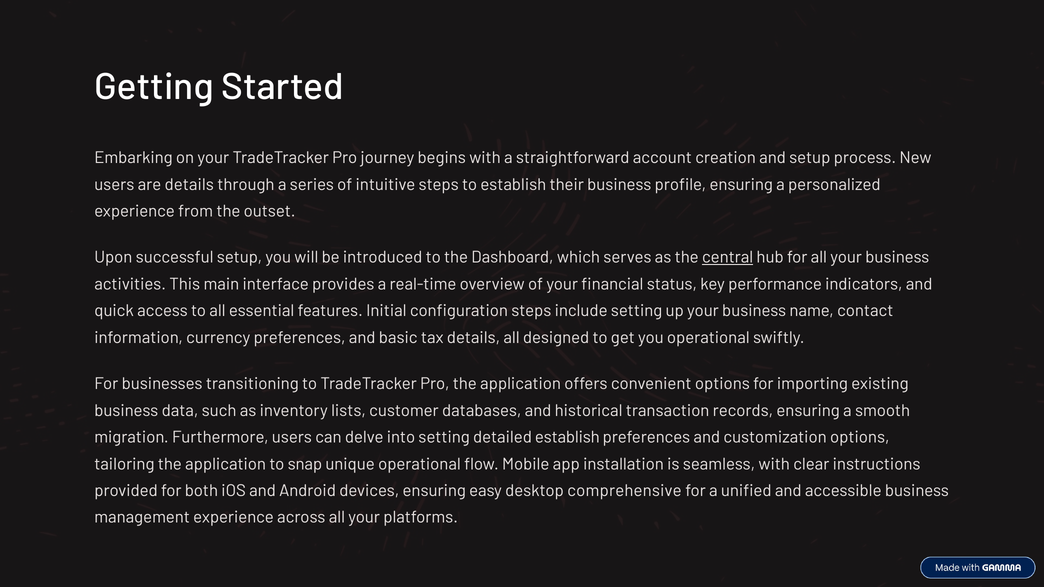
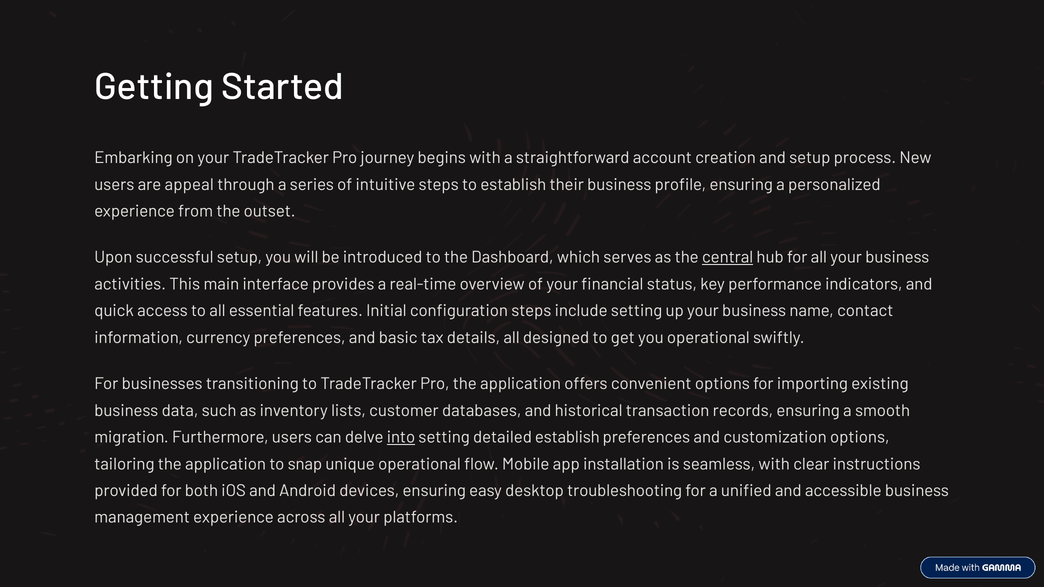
are details: details -> appeal (189, 185)
into underline: none -> present (401, 437)
comprehensive: comprehensive -> troubleshooting (625, 491)
